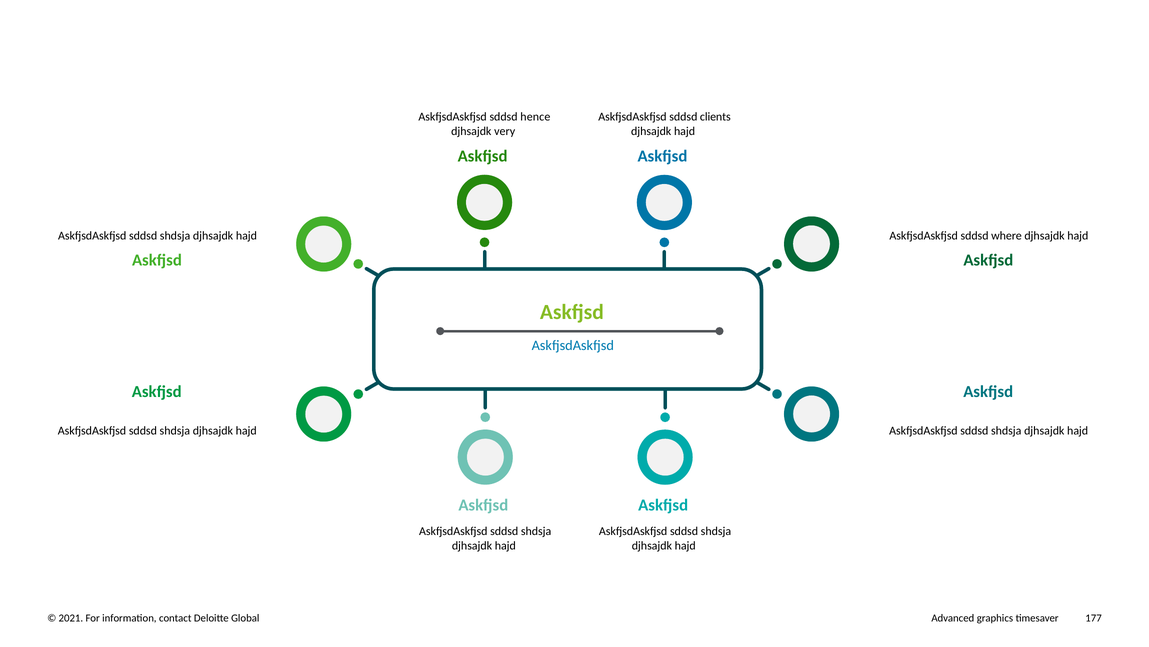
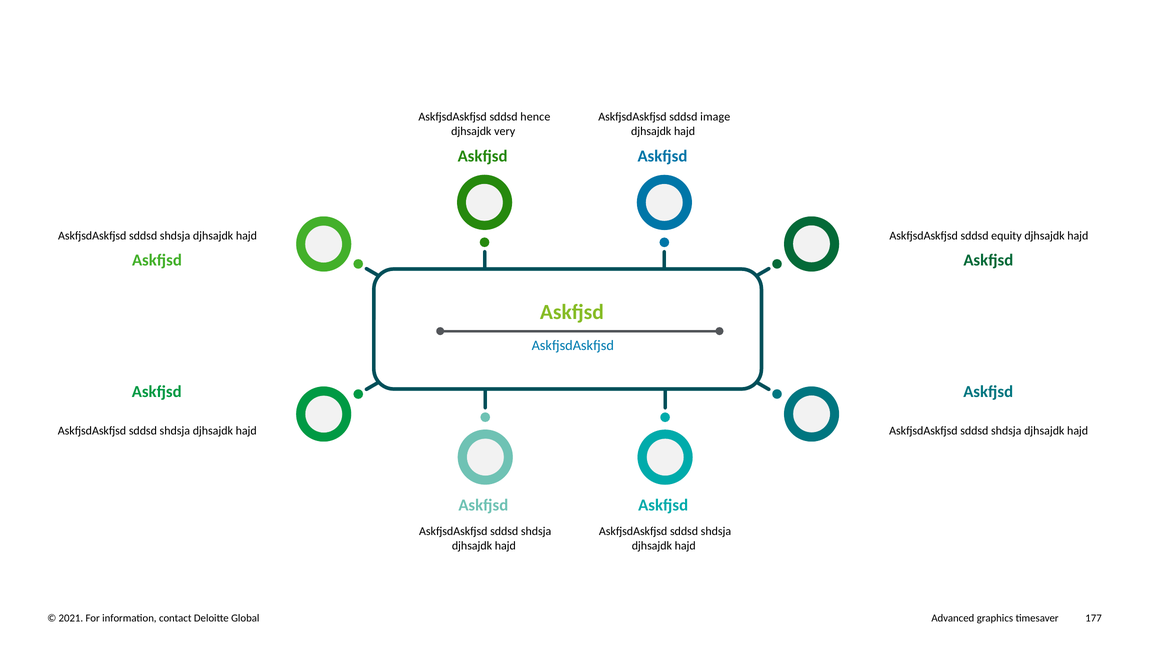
clients: clients -> image (715, 117)
where: where -> equity (1006, 235)
